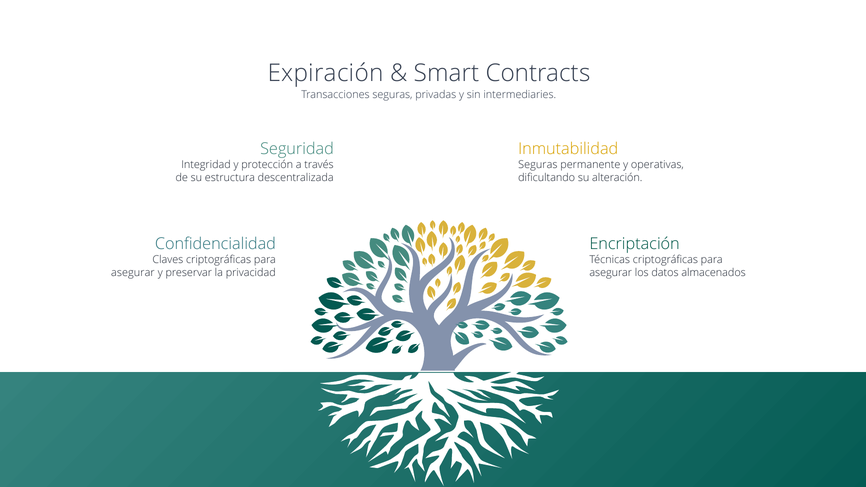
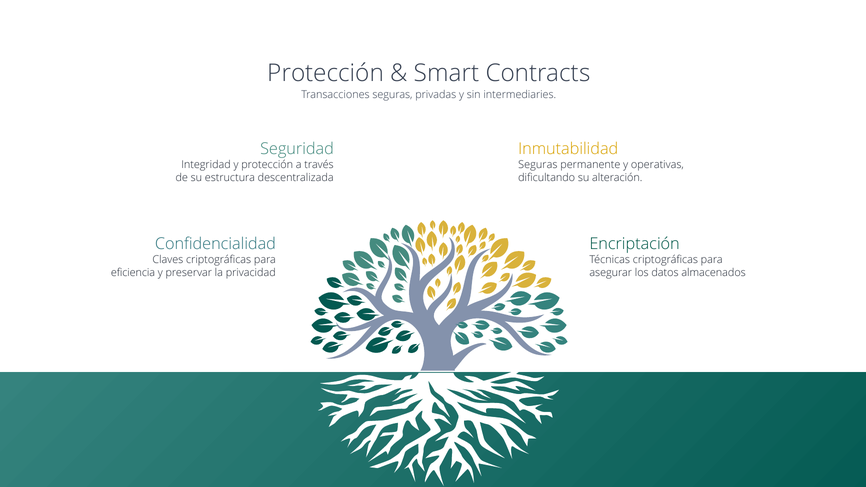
Expiración: Expiración -> Protección (326, 73)
asegurar: asegurar -> eficiencia (133, 273)
